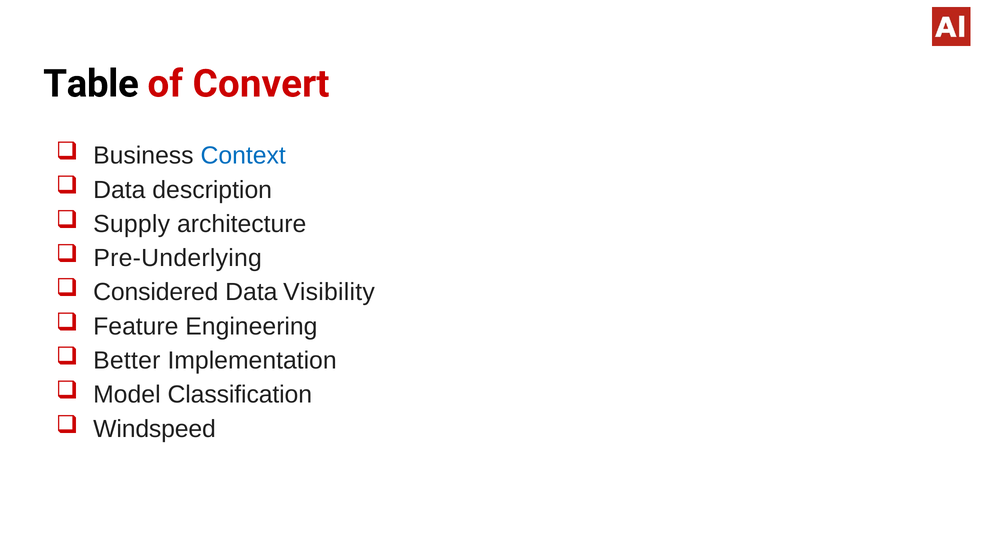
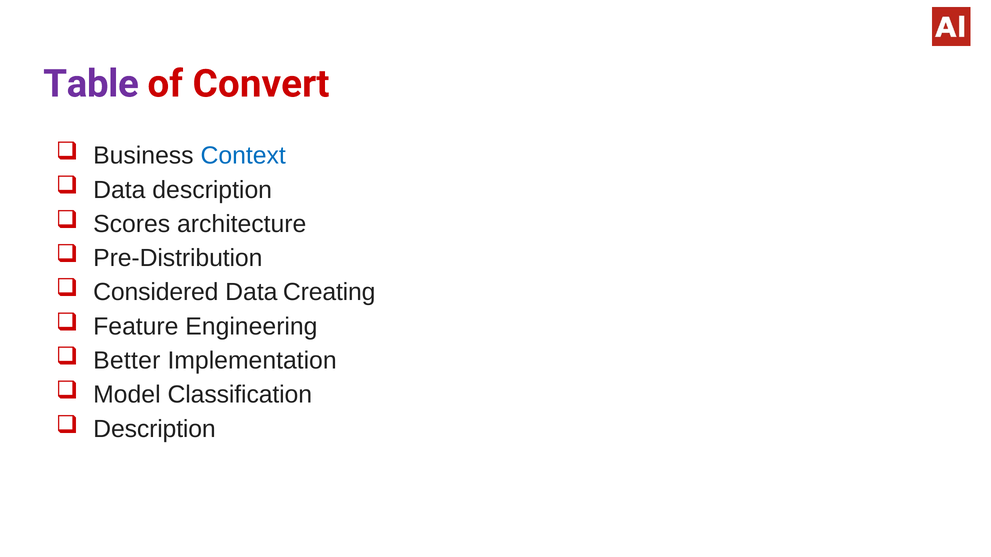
Table colour: black -> purple (91, 84)
Supply: Supply -> Scores (132, 224)
Pre-Underlying: Pre-Underlying -> Pre-Distribution (178, 258)
Visibility: Visibility -> Creating (329, 293)
Windspeed: Windspeed -> Description (155, 429)
